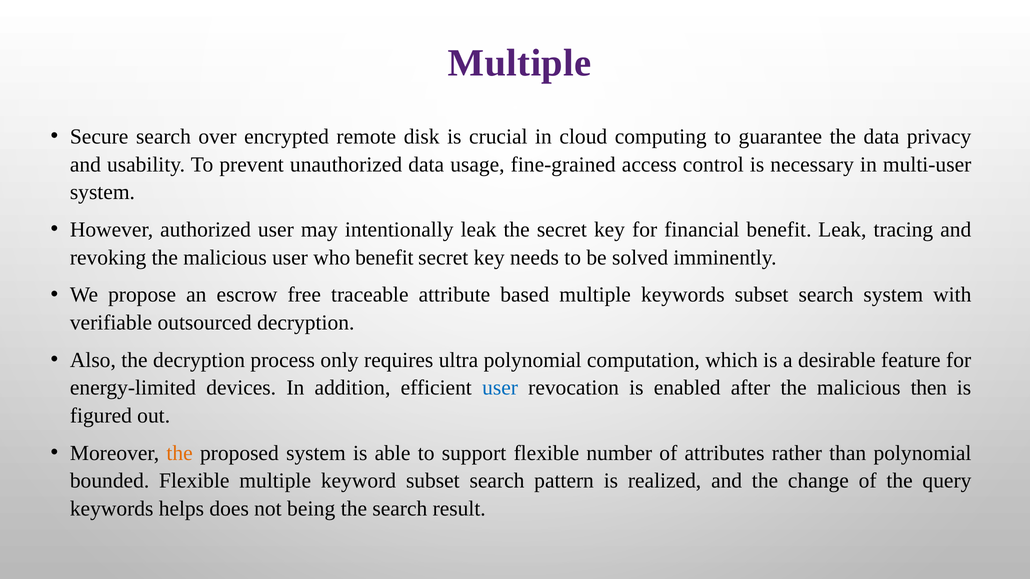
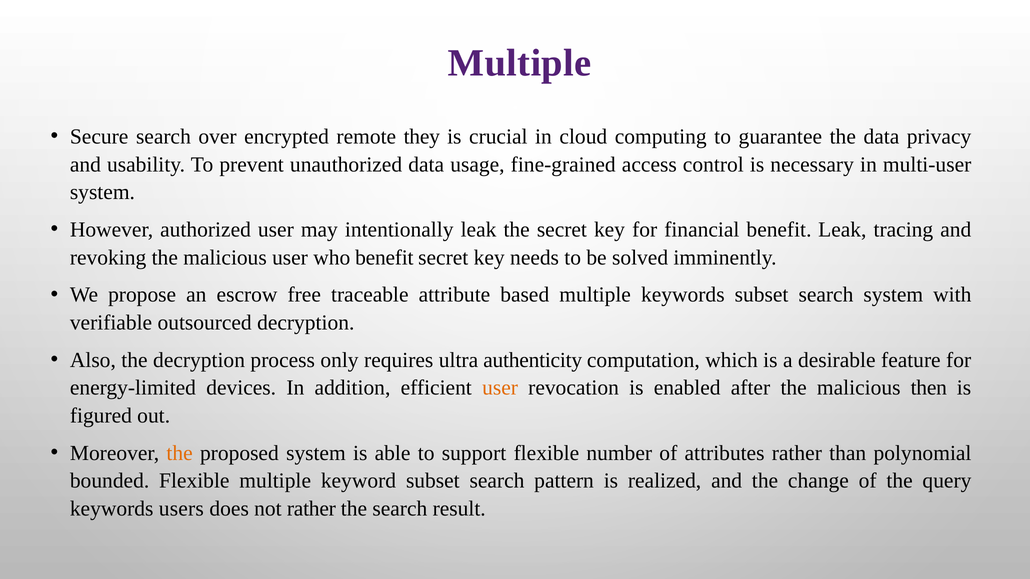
disk: disk -> they (422, 137)
ultra polynomial: polynomial -> authenticity (533, 360)
user colour: blue -> orange (500, 388)
helps: helps -> users (181, 509)
not being: being -> rather (311, 509)
